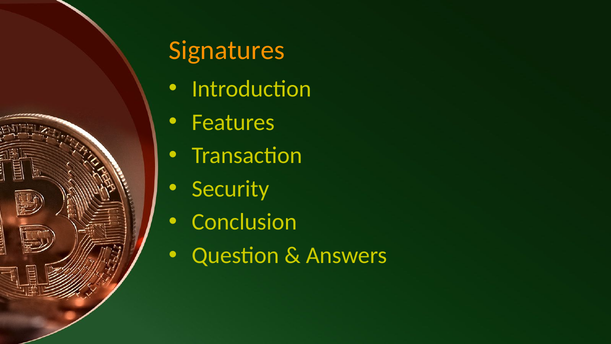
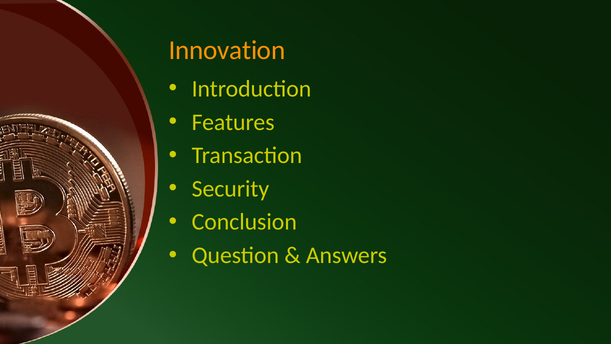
Signatures: Signatures -> Innovation (227, 50)
